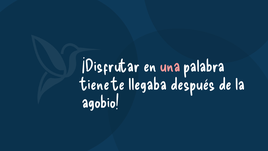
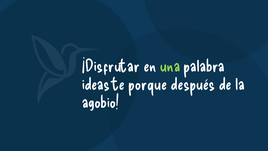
una colour: pink -> light green (170, 66)
tiene: tiene -> ideas (96, 84)
llegaba: llegaba -> porque (148, 84)
